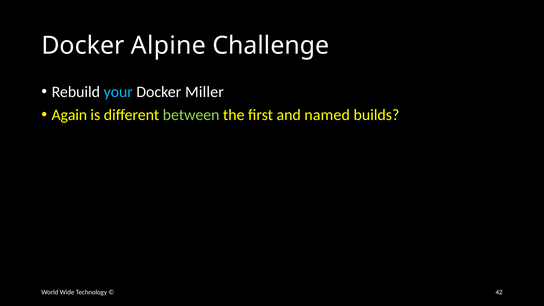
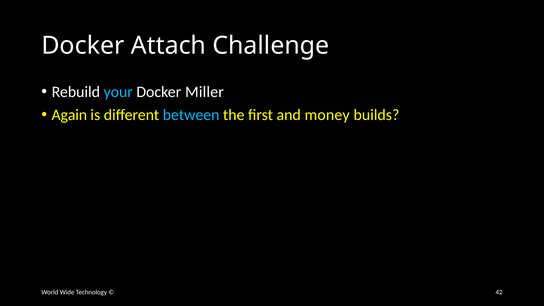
Alpine: Alpine -> Attach (168, 46)
between colour: light green -> light blue (191, 115)
named: named -> money (327, 115)
